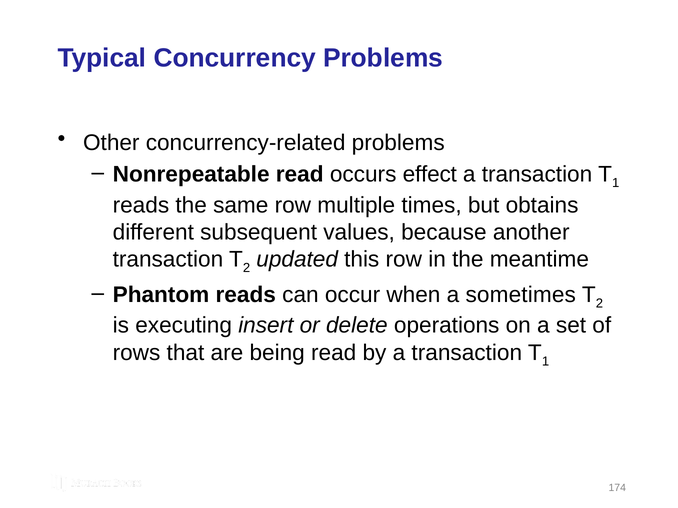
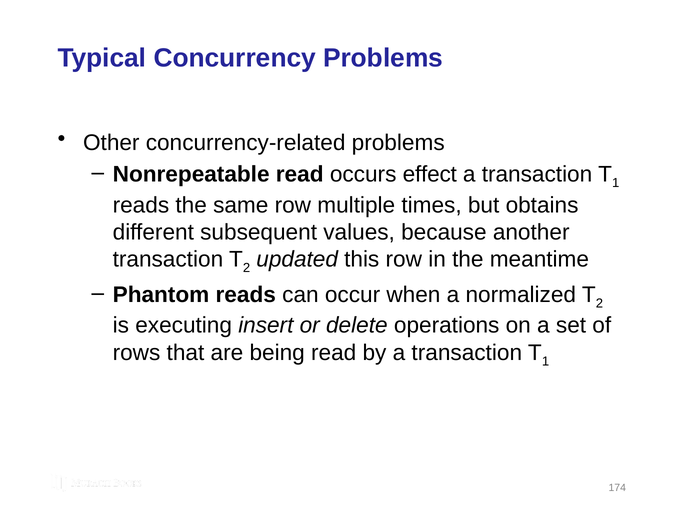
sometimes: sometimes -> normalized (521, 295)
